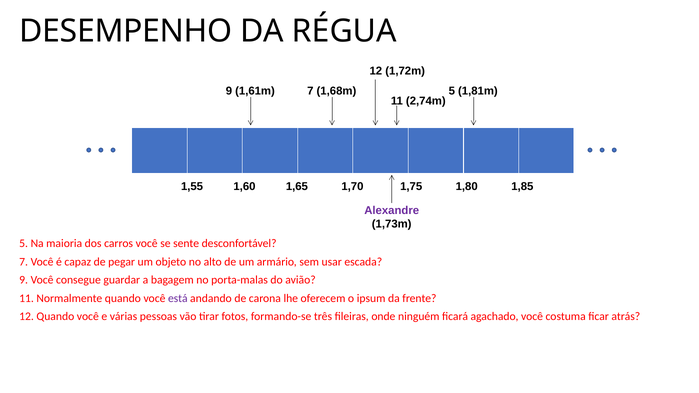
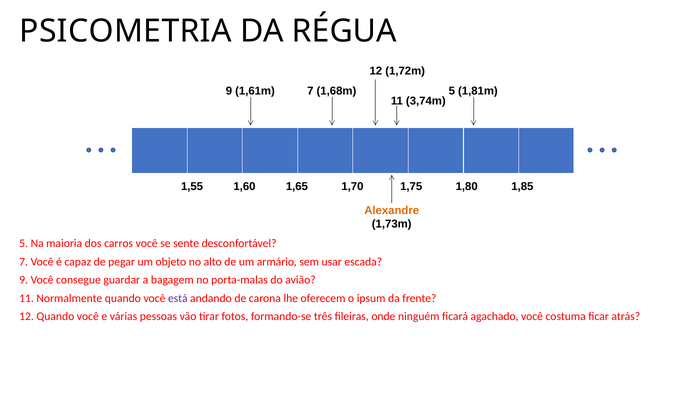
DESEMPENHO: DESEMPENHO -> PSICOMETRIA (125, 31)
2,74m: 2,74m -> 3,74m (426, 101)
Alexandre colour: purple -> orange (392, 211)
